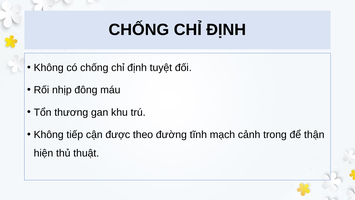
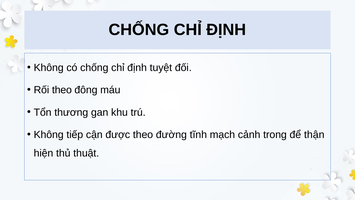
Rối nhịp: nhịp -> theo (62, 90)
